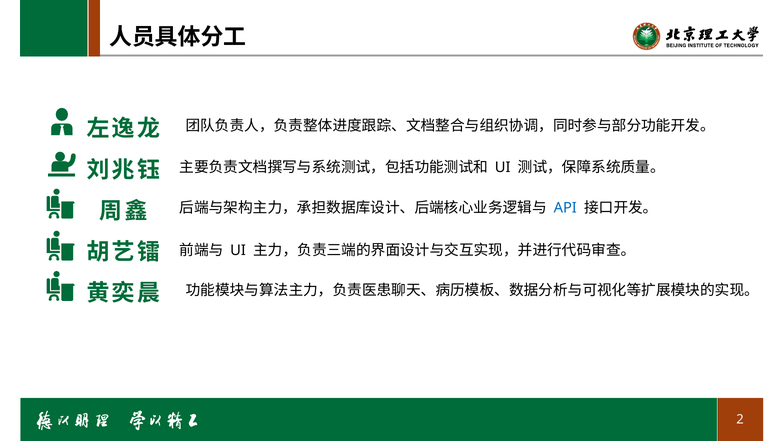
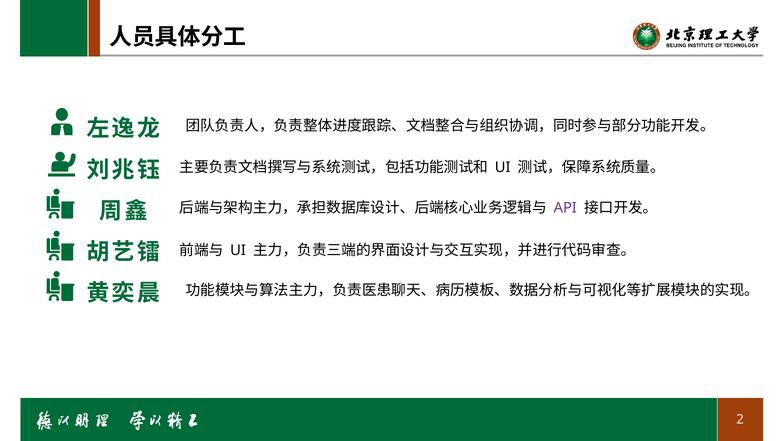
API colour: blue -> purple (565, 208)
